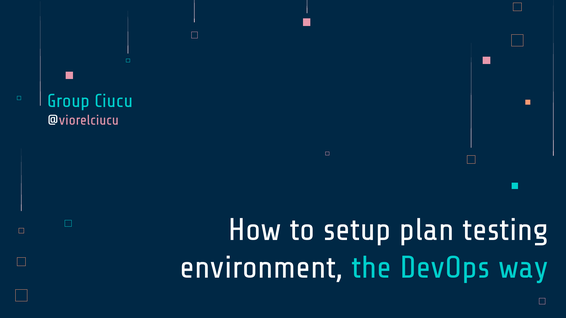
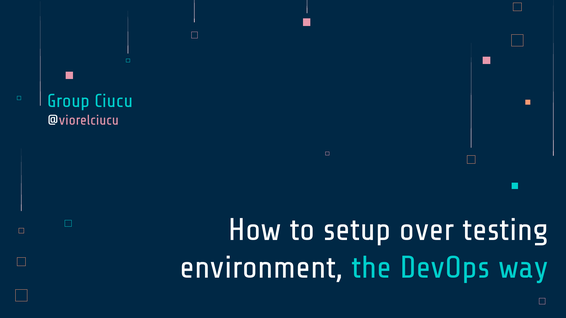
plan: plan -> over (427, 230)
